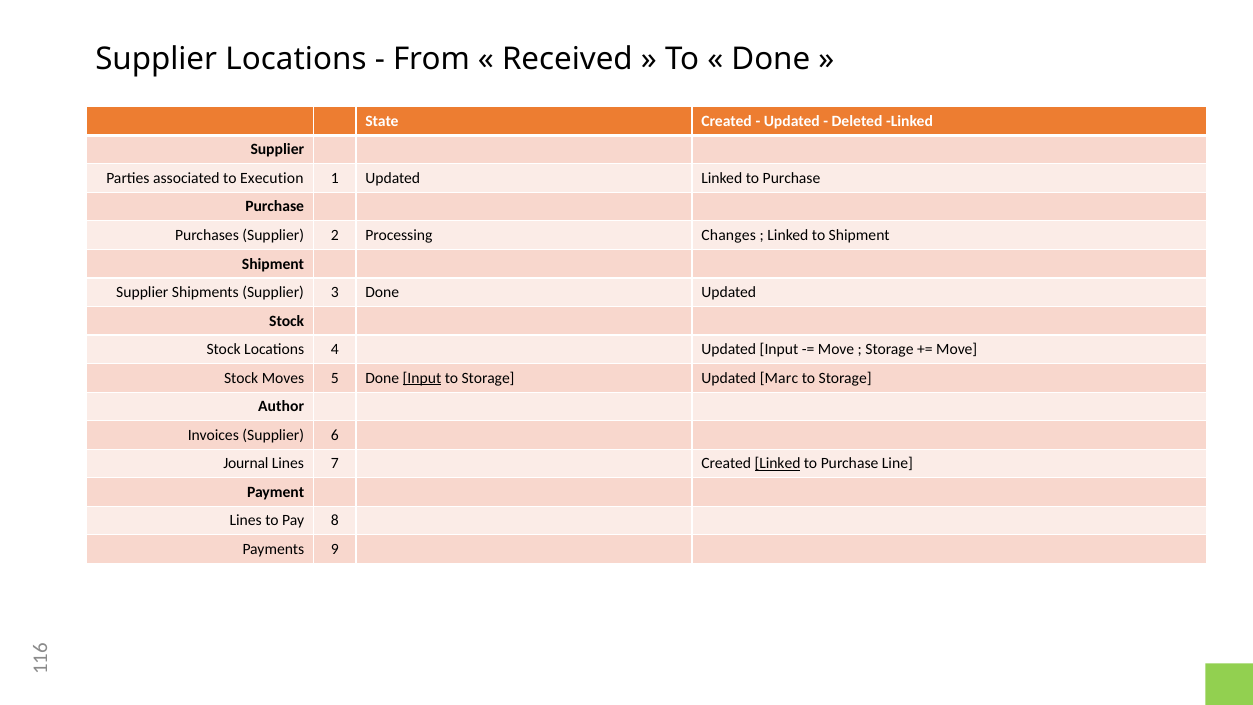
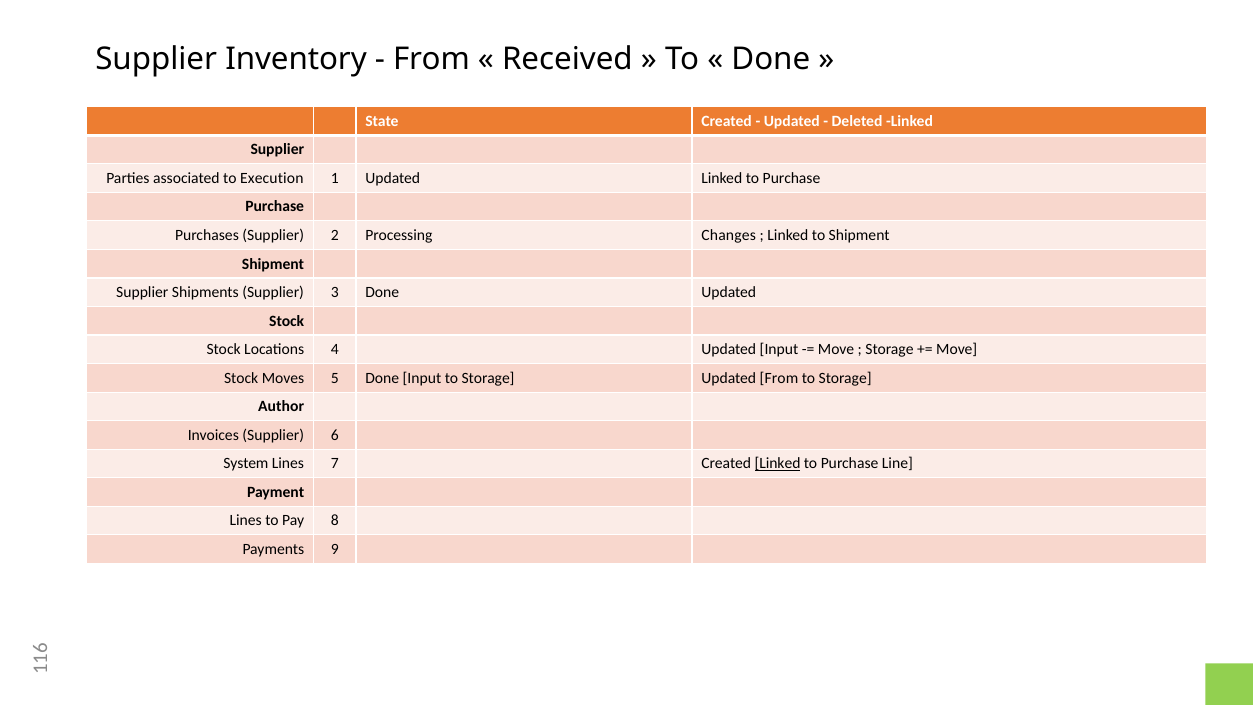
Supplier Locations: Locations -> Inventory (296, 59)
Input underline: present -> none (422, 378)
Updated Marc: Marc -> From (779, 378)
Journal: Journal -> System (246, 463)
